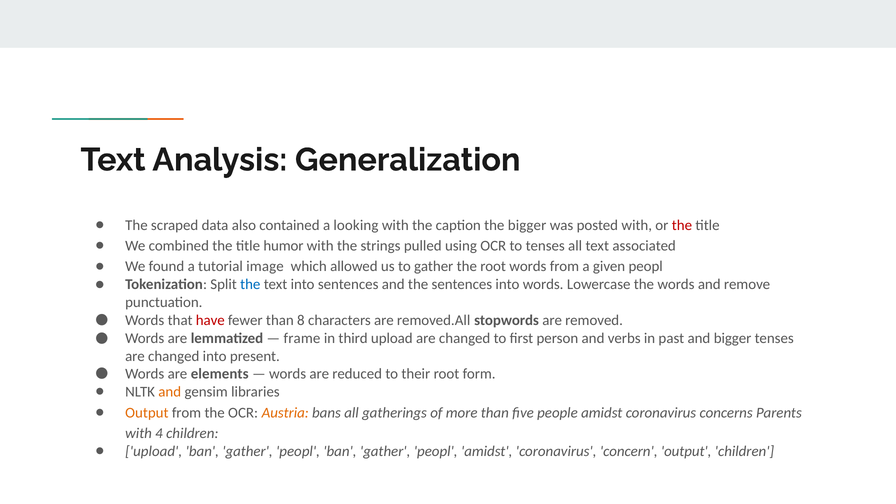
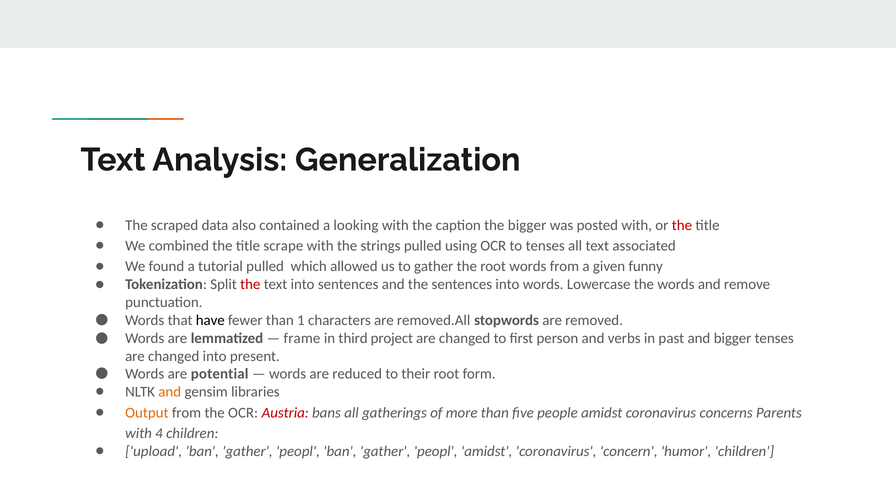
humor: humor -> scrape (283, 246)
tutorial image: image -> pulled (265, 267)
given peopl: peopl -> funny (646, 267)
the colour: blue -> red (250, 284)
have colour: red -> black (210, 320)
8: 8 -> 1 (301, 320)
third upload: upload -> project (392, 338)
elements: elements -> potential (220, 374)
Austria colour: orange -> red (285, 413)
concern output: output -> humor (686, 451)
